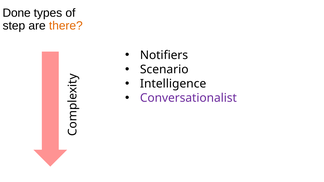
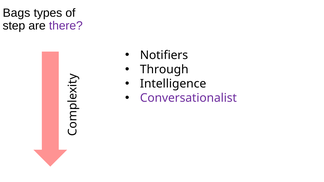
Done: Done -> Bags (16, 13)
there colour: orange -> purple (66, 26)
Scenario: Scenario -> Through (164, 70)
